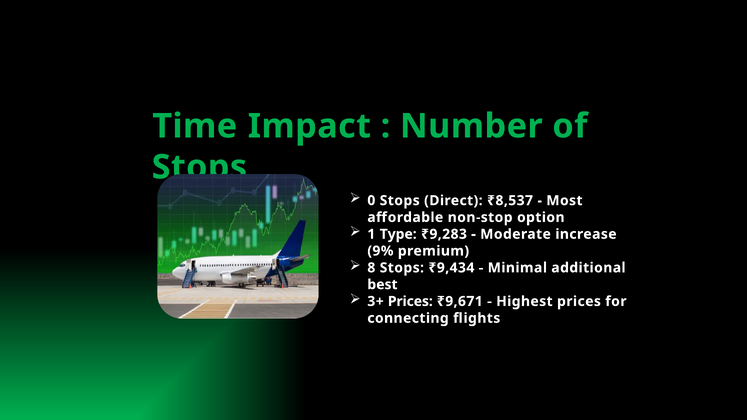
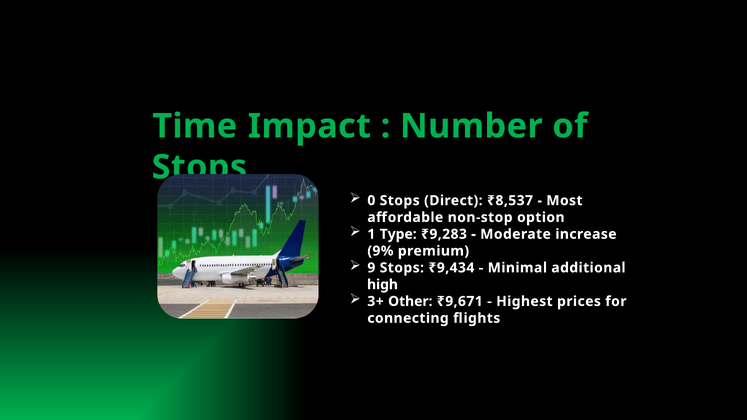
8: 8 -> 9 (371, 268)
best: best -> high (383, 285)
3+ Prices: Prices -> Other (410, 301)
